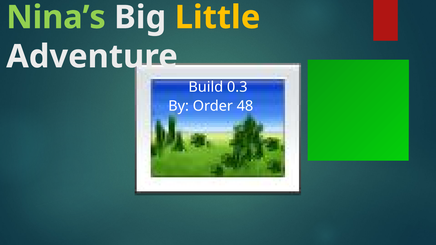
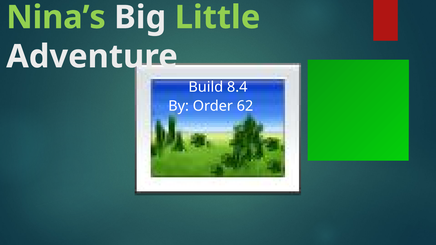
Little colour: yellow -> light green (218, 17)
0.3: 0.3 -> 8.4 (237, 87)
48: 48 -> 62 (245, 106)
